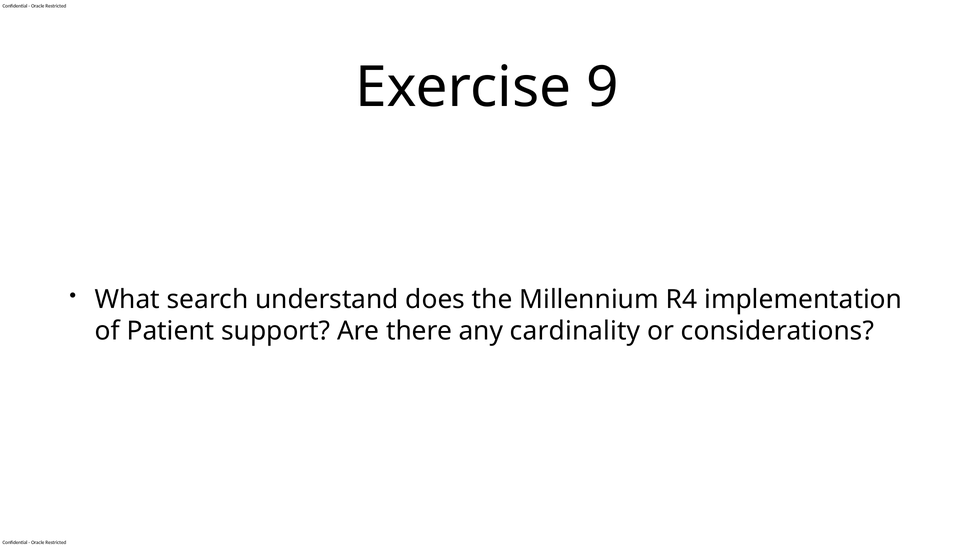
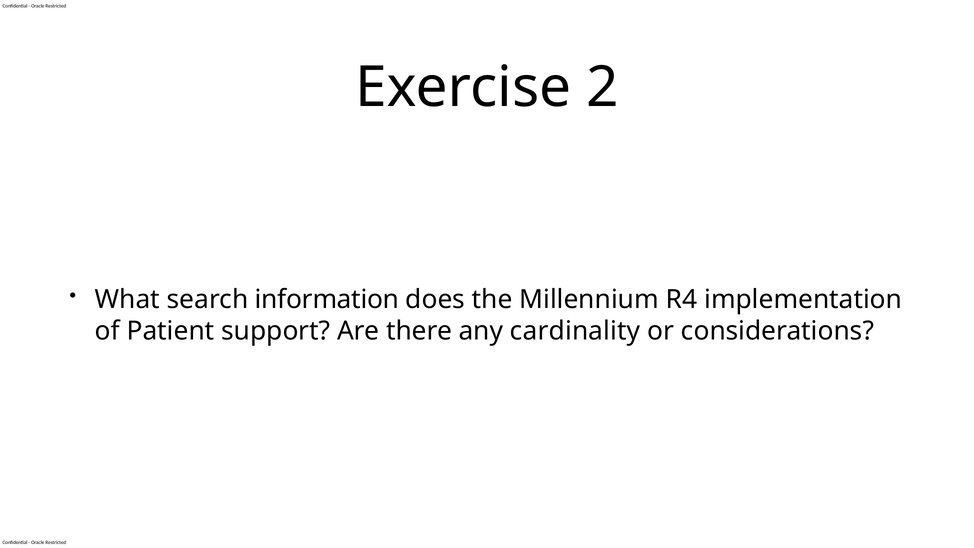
9: 9 -> 2 (602, 88)
understand: understand -> information (327, 299)
